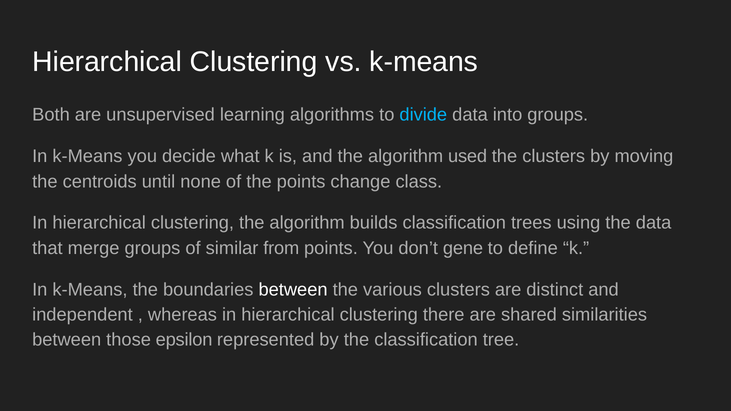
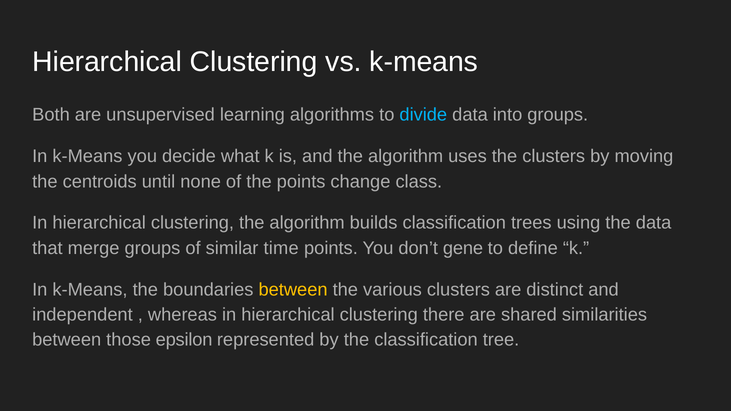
used: used -> uses (468, 156)
from: from -> time (281, 248)
between colour: white -> yellow (293, 290)
